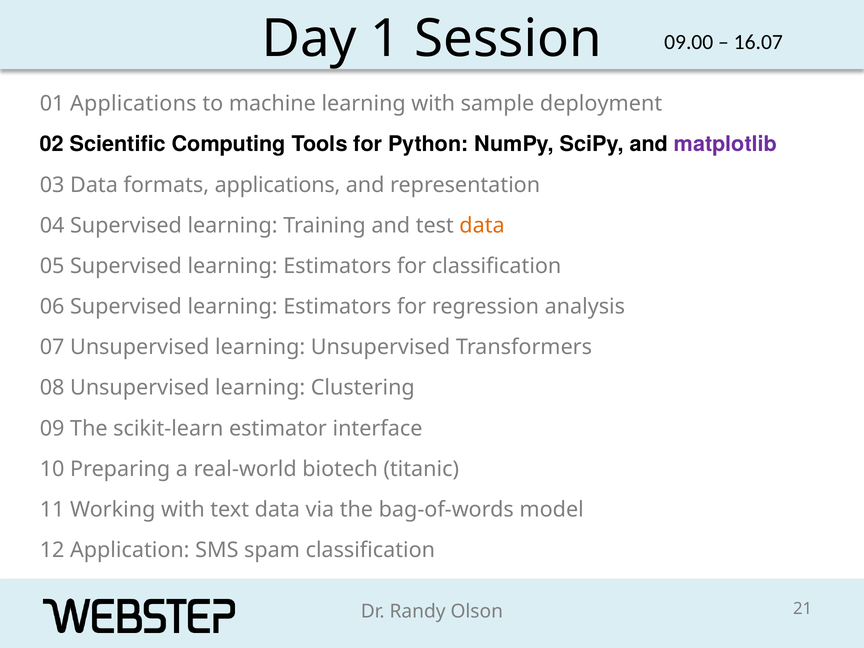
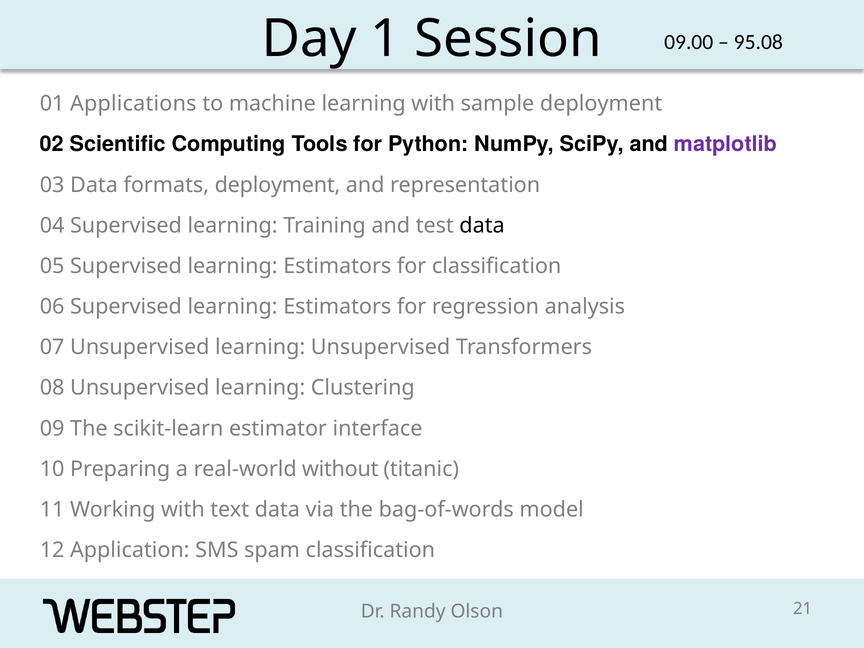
16.07: 16.07 -> 95.08 (758, 42)
formats applications: applications -> deployment (278, 185)
data colour: orange -> black (482, 225)
biotech: biotech -> without (340, 469)
